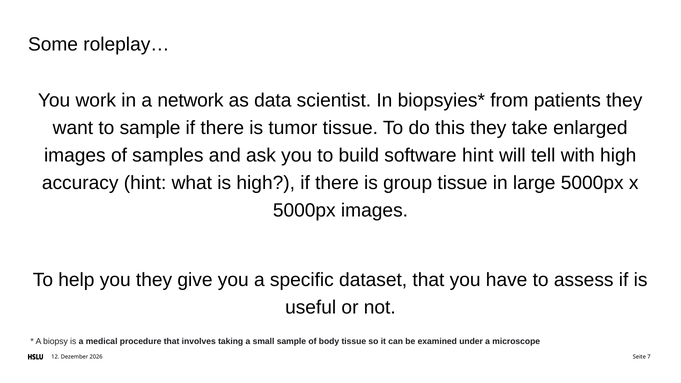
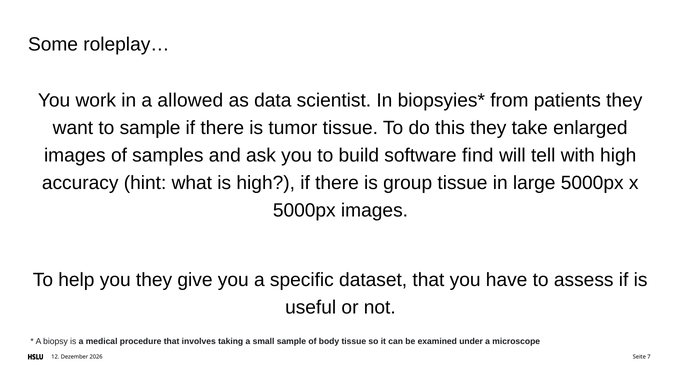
network: network -> allowed (190, 100)
software hint: hint -> find (478, 155)
